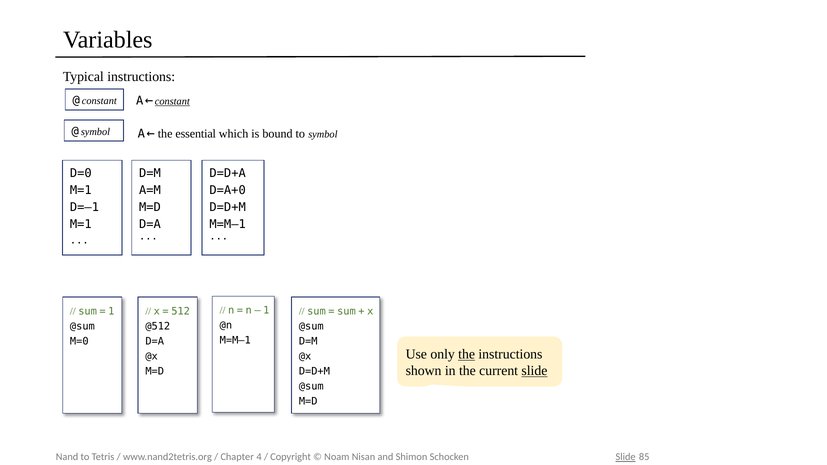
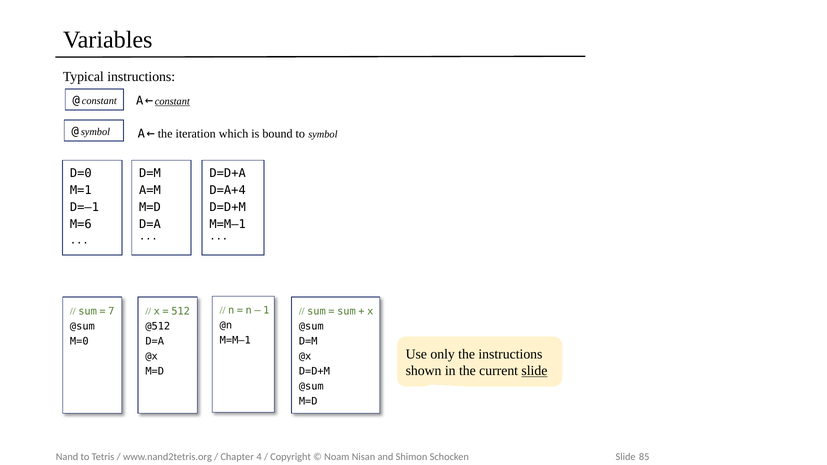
essential: essential -> iteration (196, 134)
D=A+0: D=A+0 -> D=A+4 (228, 190)
M=1: M=1 -> M=6 (81, 224)
1: 1 -> 7 (111, 311)
the underline: present -> none (467, 354)
Slide underline: present -> none (626, 457)
